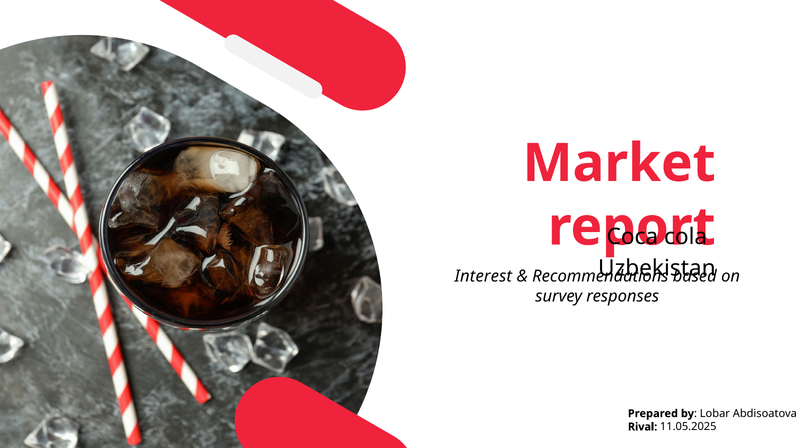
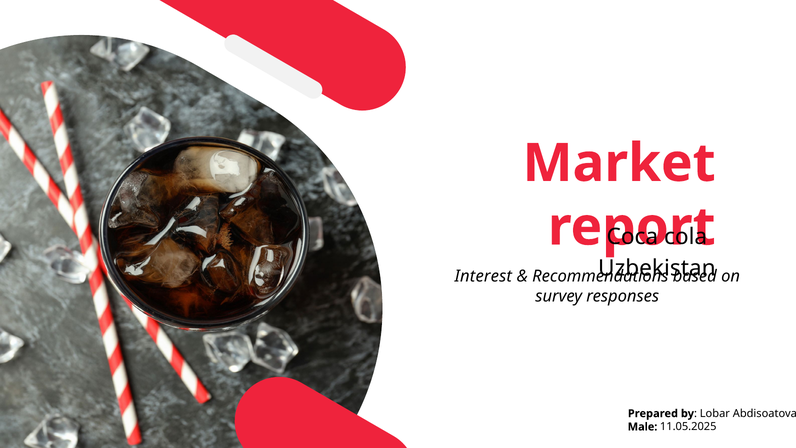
Rival: Rival -> Male (643, 427)
